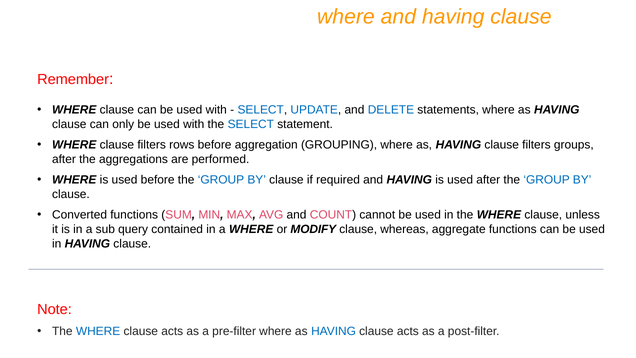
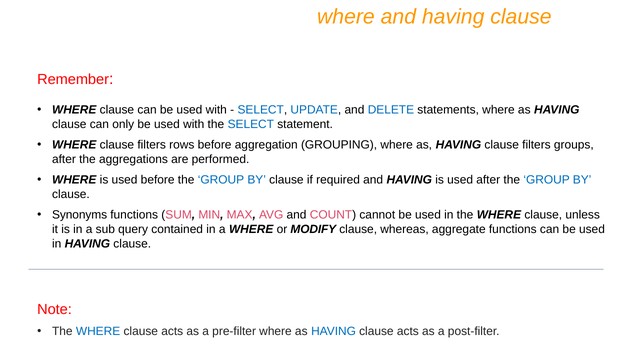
Converted: Converted -> Synonyms (80, 215)
